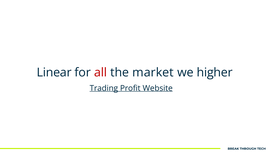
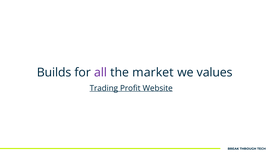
Linear: Linear -> Builds (54, 73)
all colour: red -> purple (101, 73)
higher: higher -> values (215, 73)
